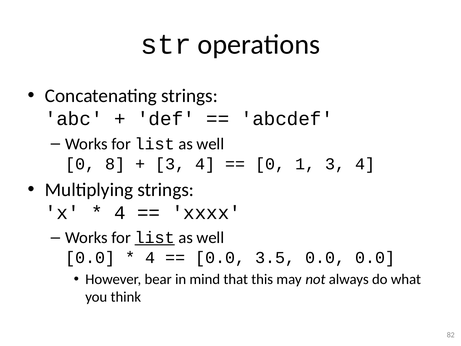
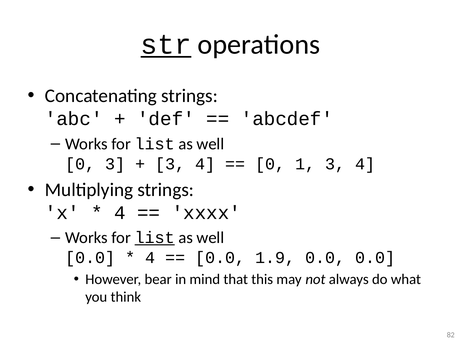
str underline: none -> present (166, 45)
0 8: 8 -> 3 (115, 164)
3.5: 3.5 -> 1.9 (275, 258)
